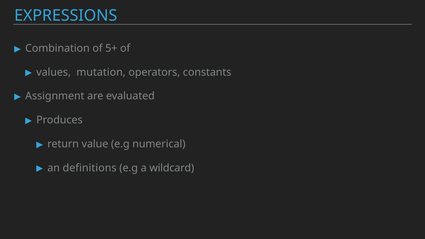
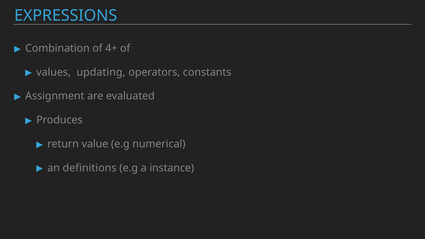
5+: 5+ -> 4+ (111, 48)
mutation: mutation -> updating (101, 72)
wildcard: wildcard -> instance (172, 168)
